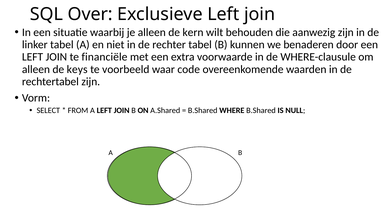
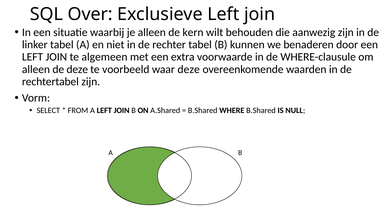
financiële: financiële -> algemeen (104, 57)
de keys: keys -> deze (77, 69)
waar code: code -> deze (189, 69)
